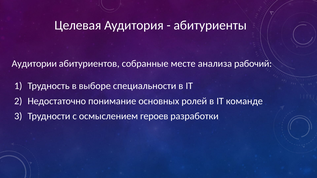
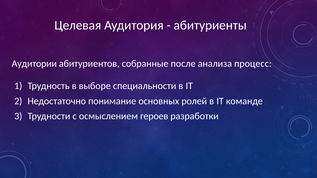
месте: месте -> после (183, 64)
рабочий: рабочий -> процесс (253, 64)
